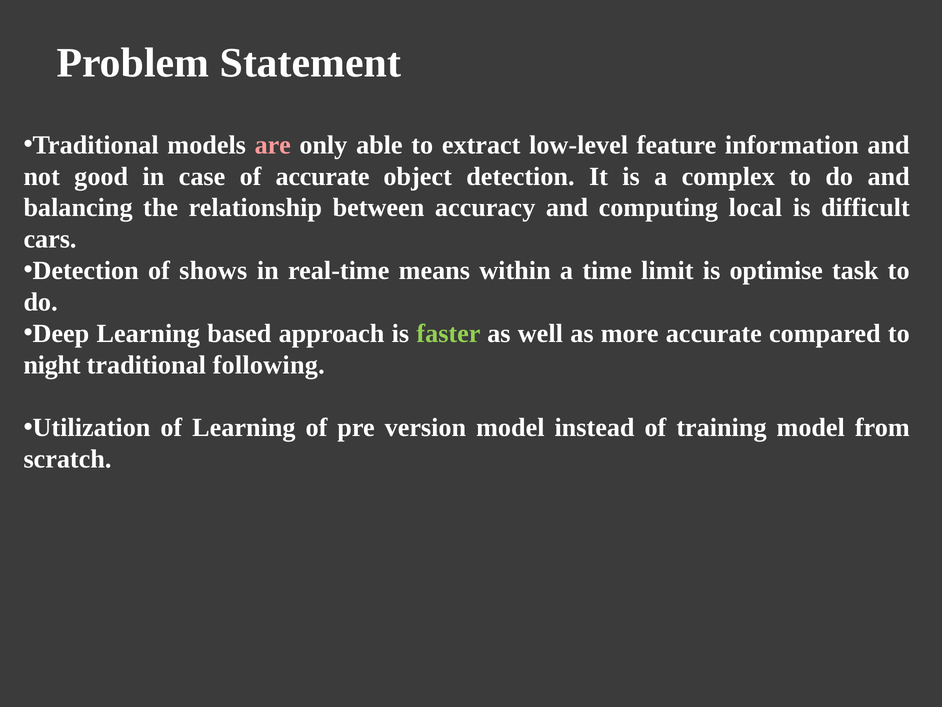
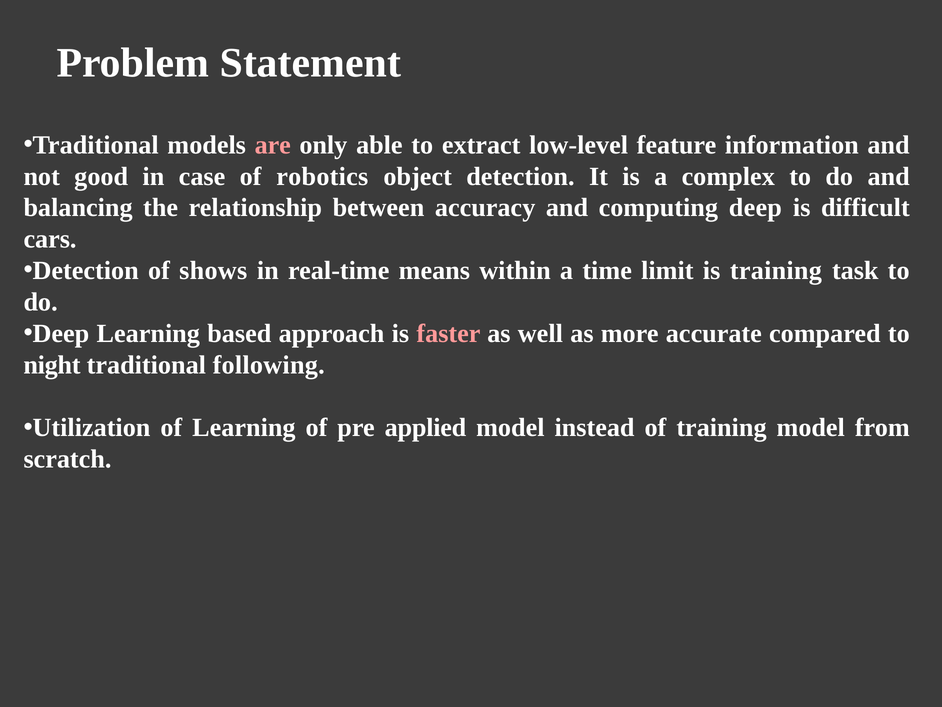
of accurate: accurate -> robotics (322, 176)
computing local: local -> deep (755, 208)
is optimise: optimise -> training (776, 270)
faster colour: light green -> pink (448, 333)
version: version -> applied (425, 428)
